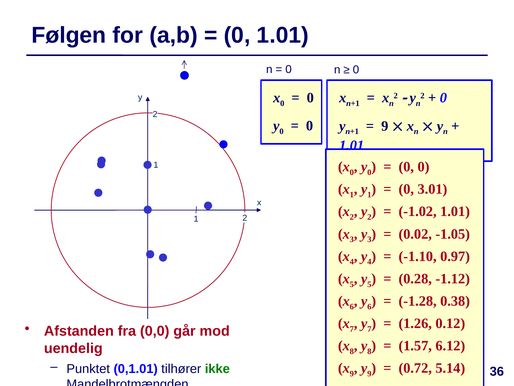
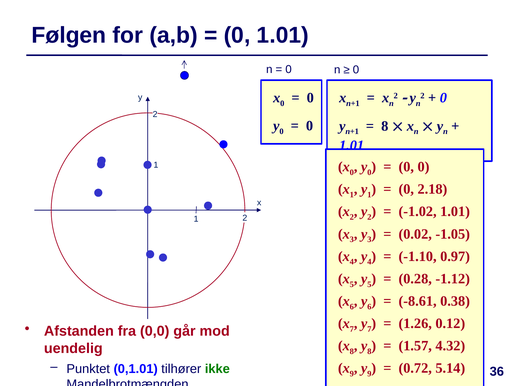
9: 9 -> 8 (385, 126)
3.01: 3.01 -> 2.18 (432, 189)
-1.28: -1.28 -> -8.61 (418, 301)
6.12: 6.12 -> 4.32 (450, 345)
